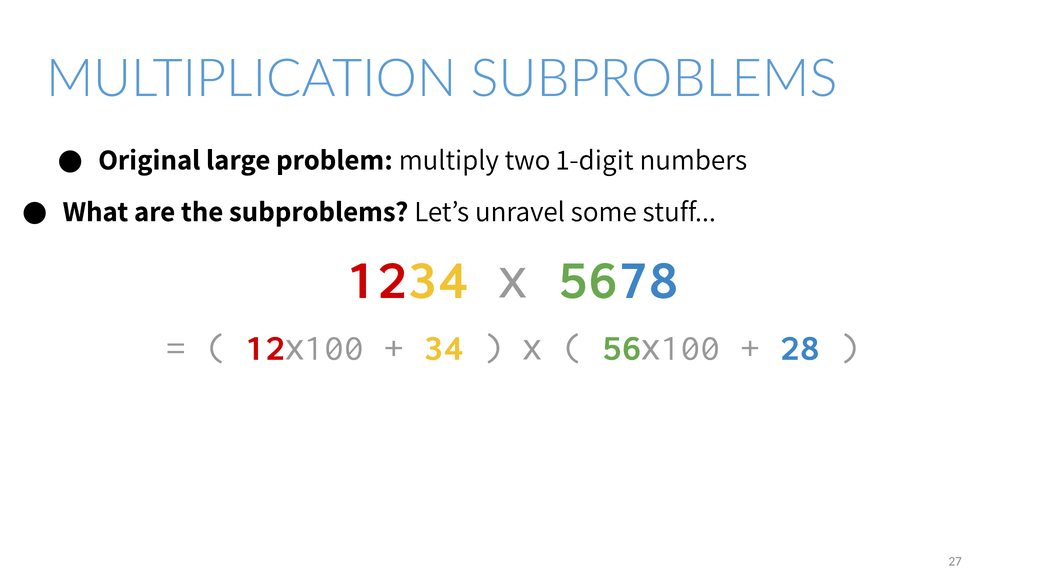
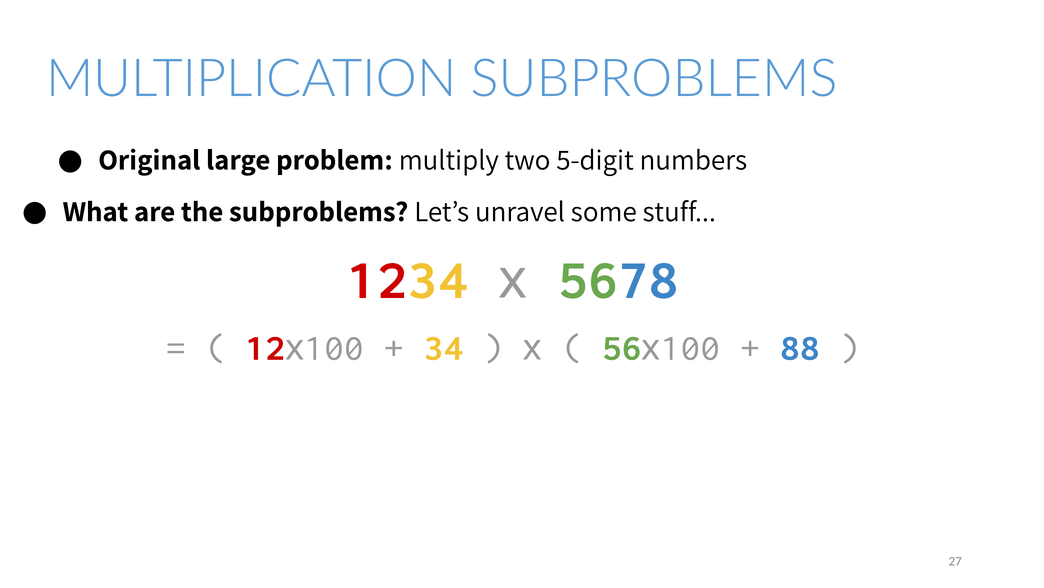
1-digit: 1-digit -> 5-digit (595, 160)
28: 28 -> 88 (800, 347)
